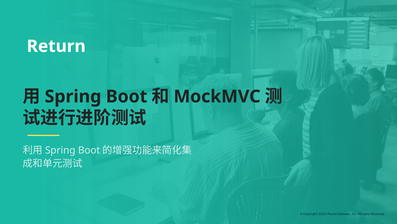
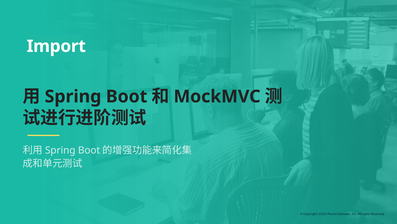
Return: Return -> Import (56, 46)
